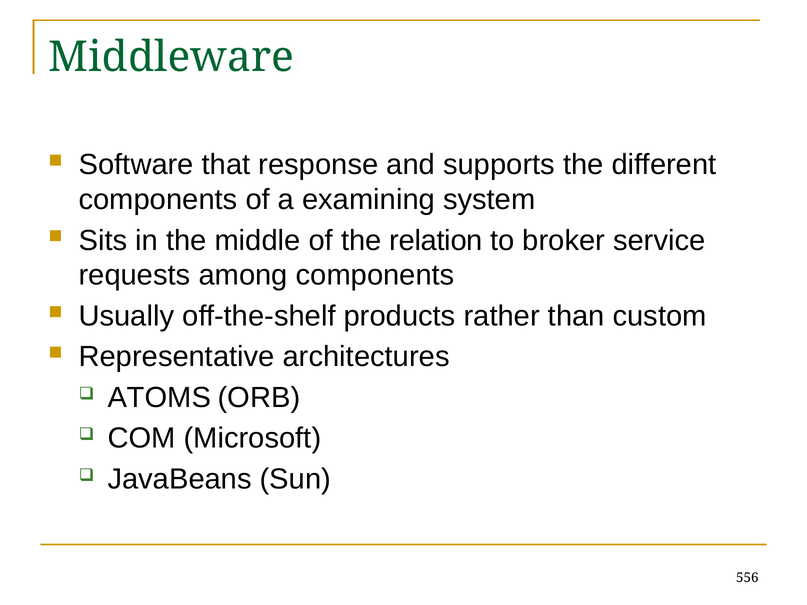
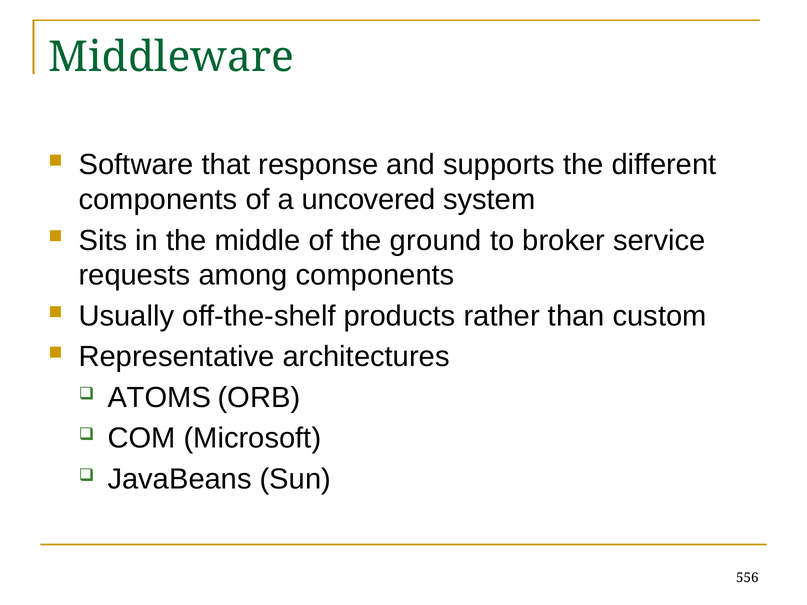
examining: examining -> uncovered (369, 200)
relation: relation -> ground (436, 240)
